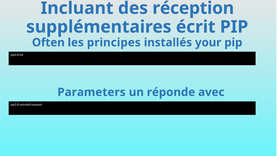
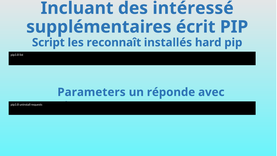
réception: réception -> intéressé (193, 8)
Often: Often -> Script (48, 42)
principes: principes -> reconnaît (114, 42)
your: your -> hard (208, 42)
